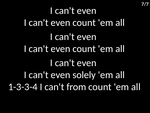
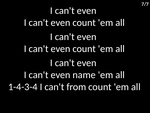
solely: solely -> name (84, 75)
1-3-3-4: 1-3-3-4 -> 1-4-3-4 (23, 87)
